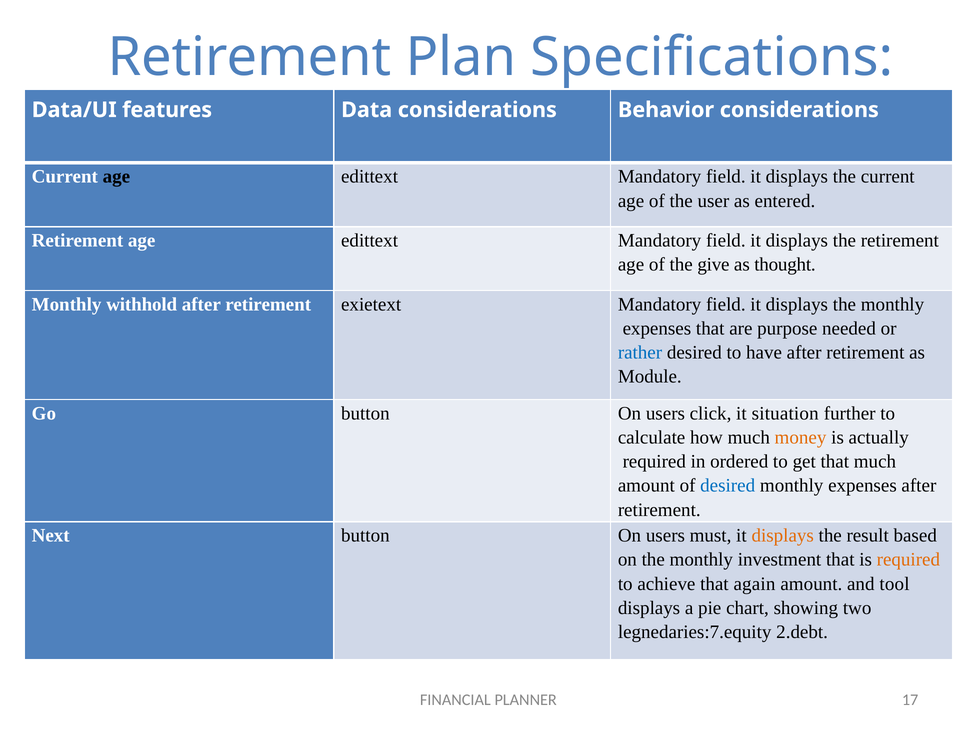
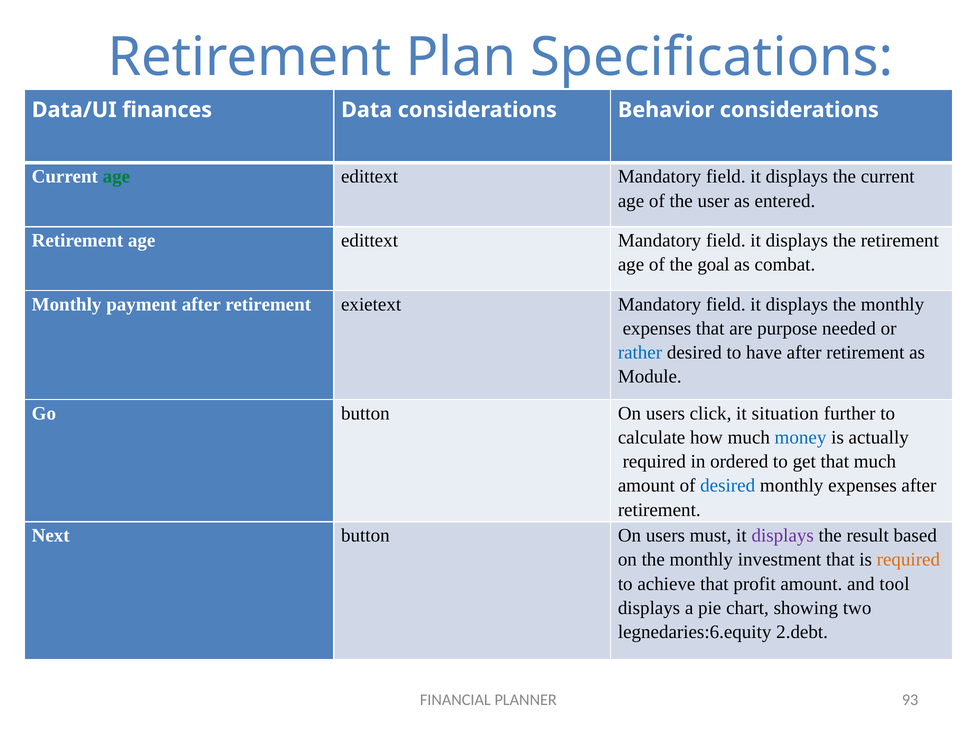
features: features -> finances (167, 110)
age colour: black -> green (116, 177)
give: give -> goal (713, 265)
thought: thought -> combat (785, 265)
withhold: withhold -> payment (142, 304)
money colour: orange -> blue (801, 437)
displays colour: orange -> purple (783, 535)
again: again -> profit (755, 584)
legnedaries:7.equity: legnedaries:7.equity -> legnedaries:6.equity (695, 632)
17: 17 -> 93 (910, 700)
